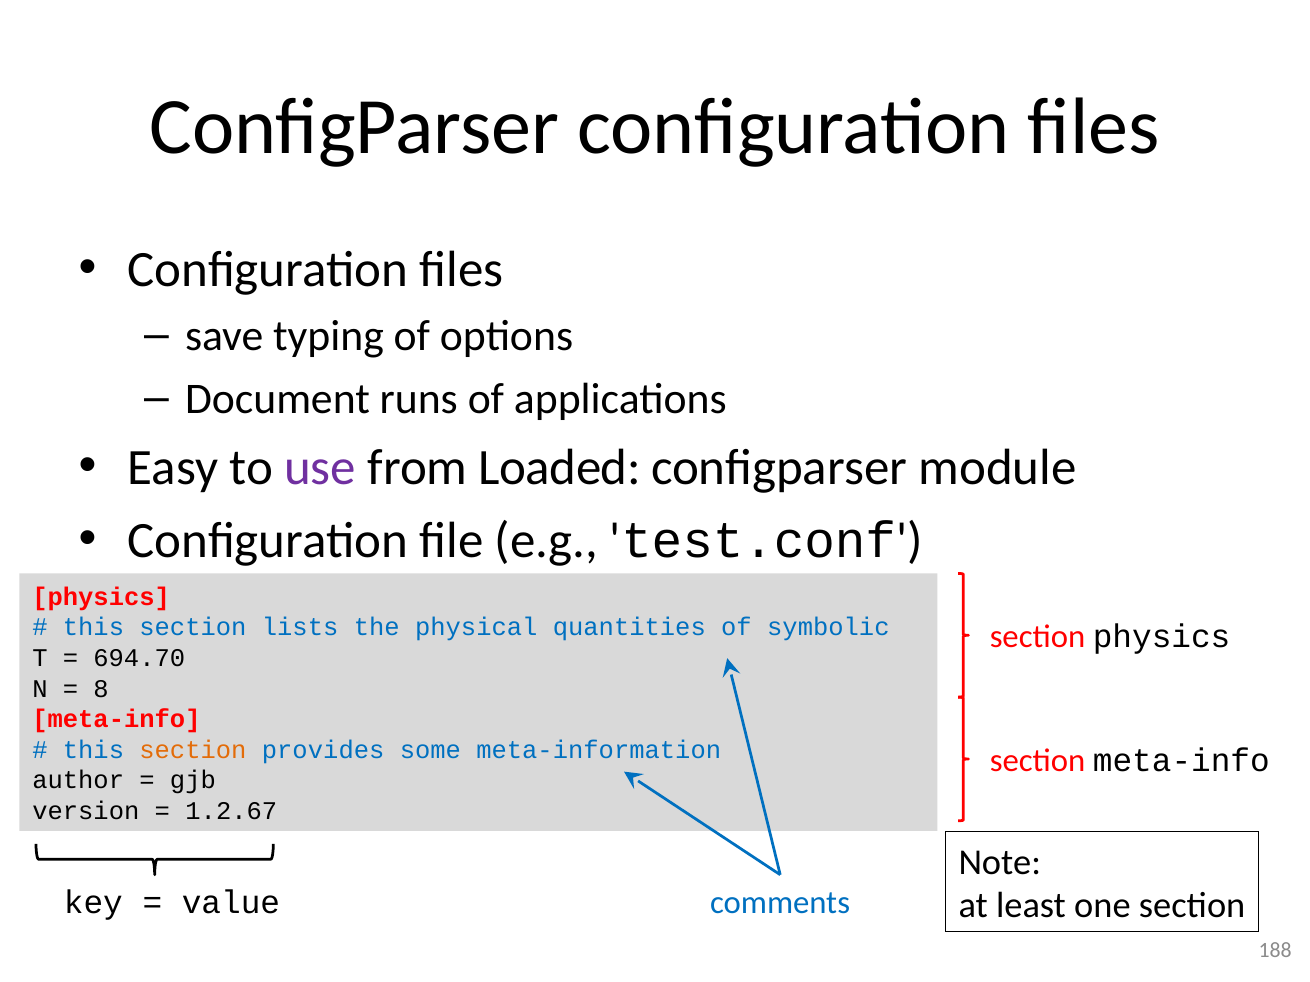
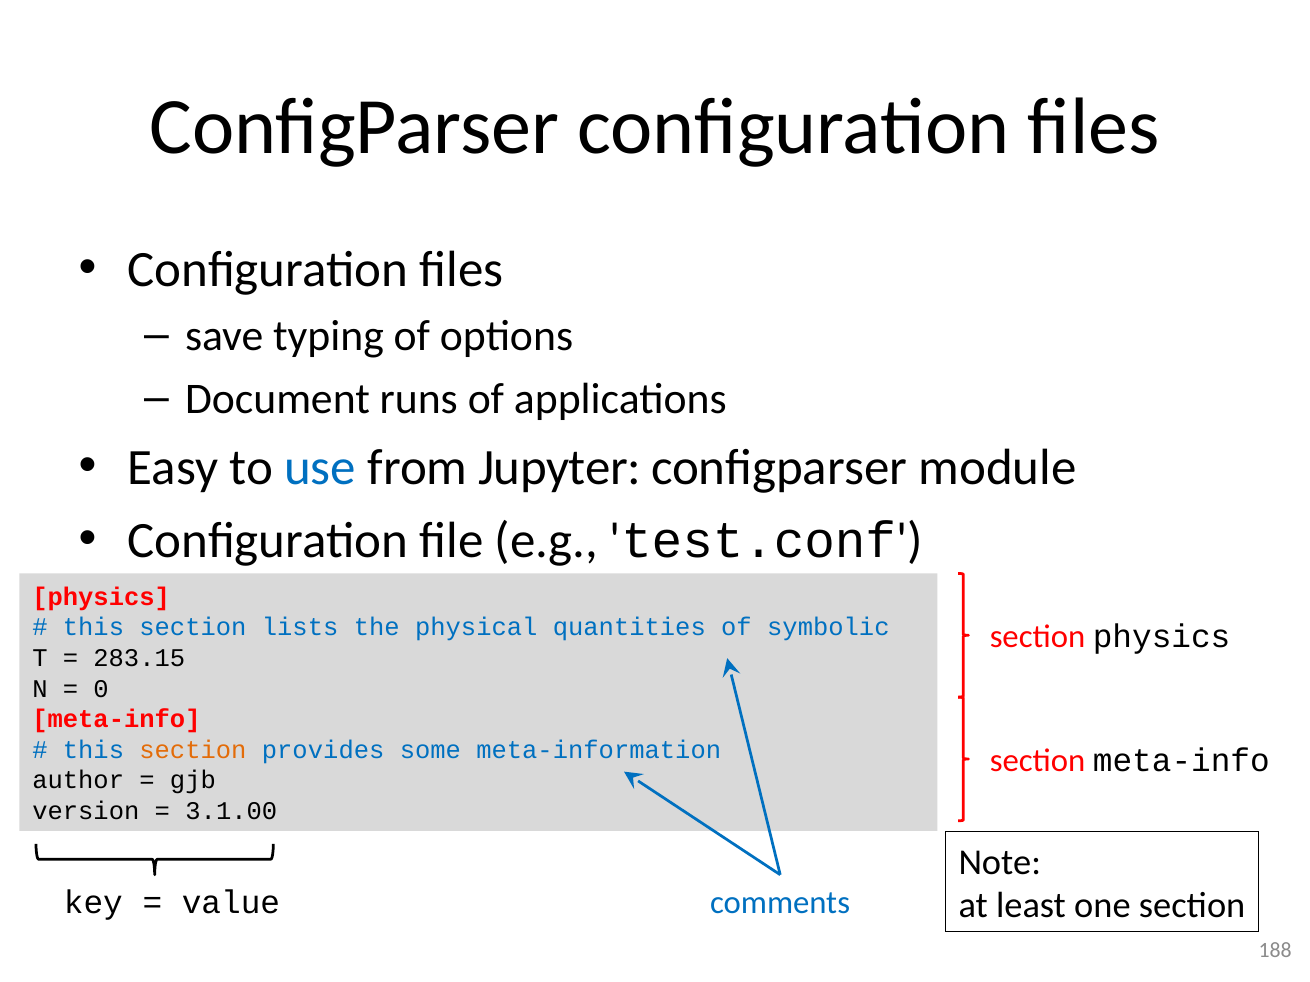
use colour: purple -> blue (320, 468)
Loaded: Loaded -> Jupyter (560, 468)
694.70: 694.70 -> 283.15 (139, 658)
8: 8 -> 0 (101, 689)
1.2.67: 1.2.67 -> 3.1.00 (231, 811)
